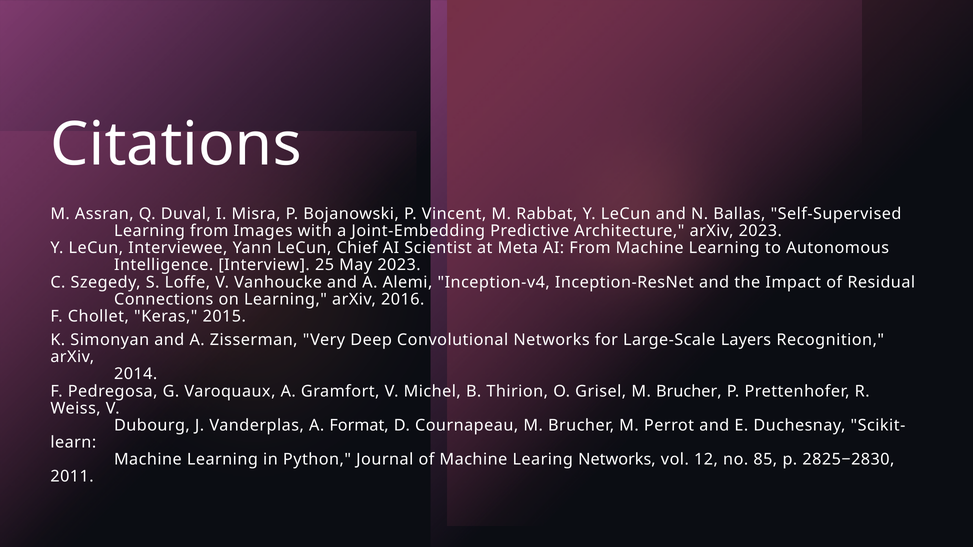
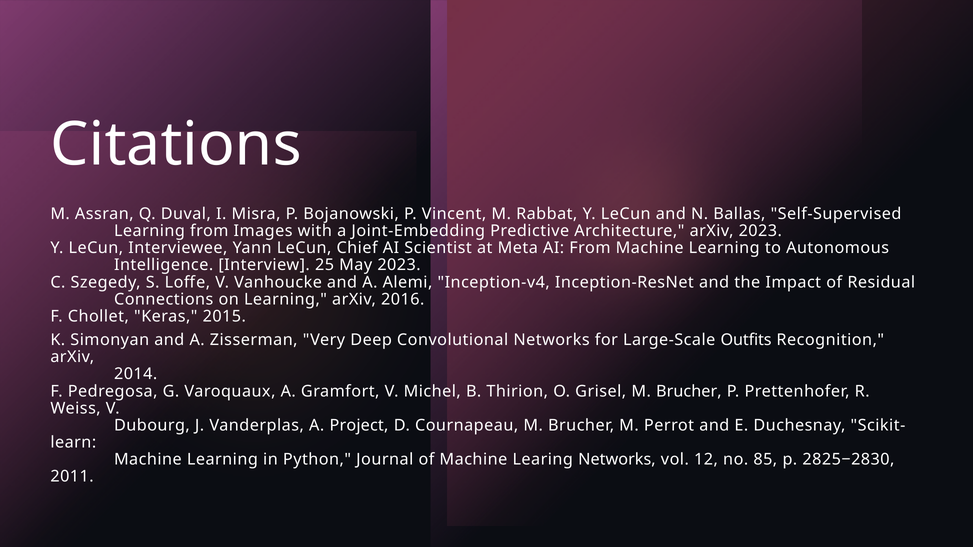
Layers: Layers -> Outfits (746, 340)
Format: Format -> Project (359, 426)
